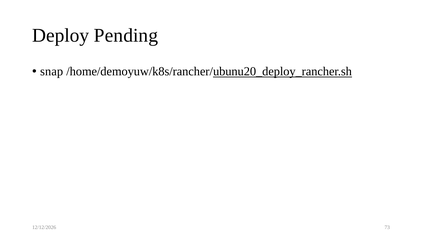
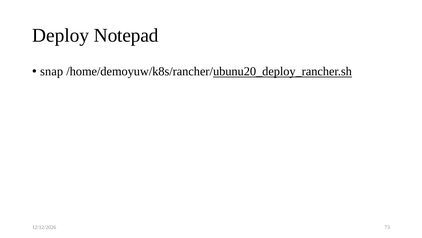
Pending: Pending -> Notepad (126, 35)
